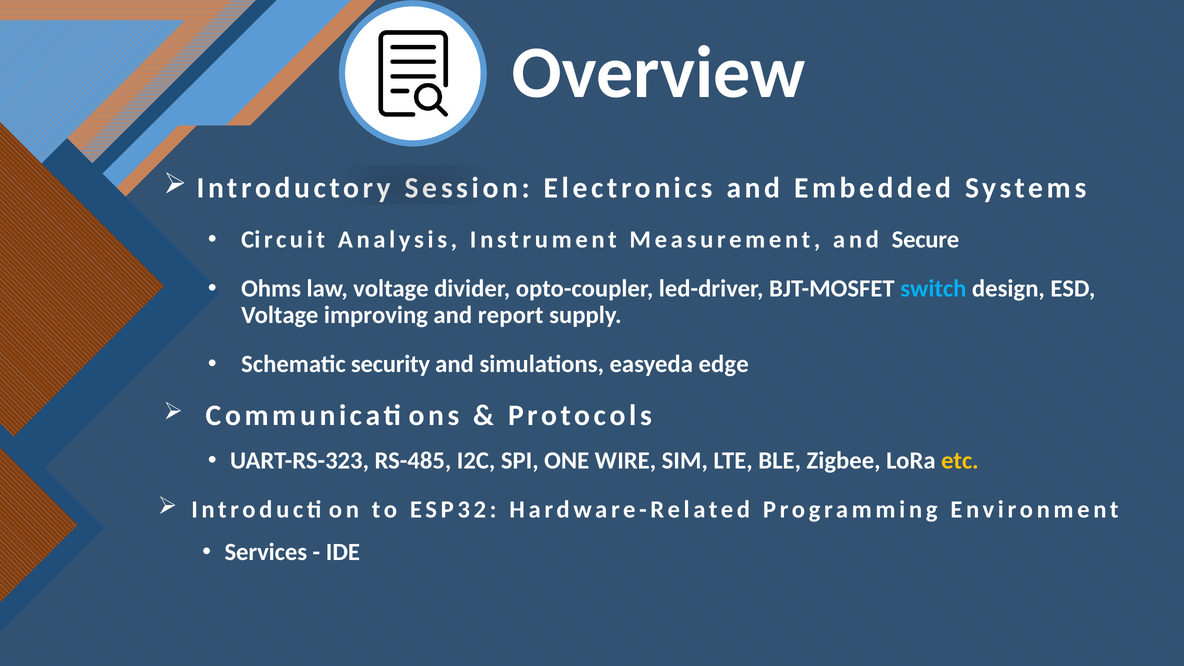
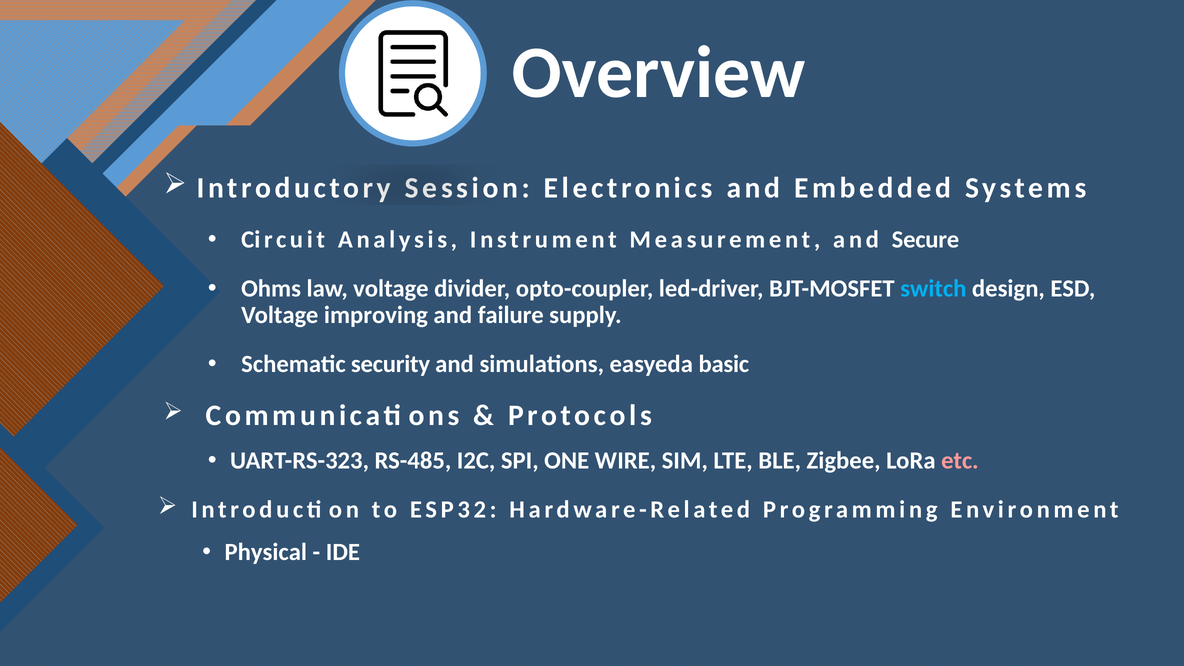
report: report -> failure (511, 315)
edge: edge -> basic (724, 364)
etc colour: yellow -> pink (960, 461)
Services: Services -> Physical (266, 552)
